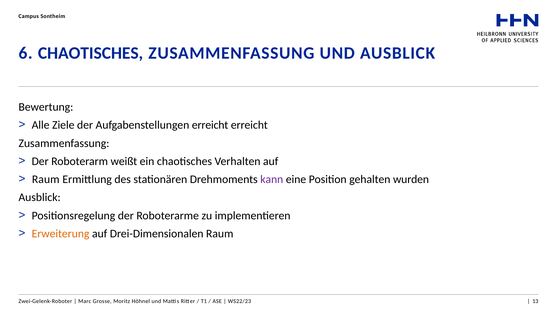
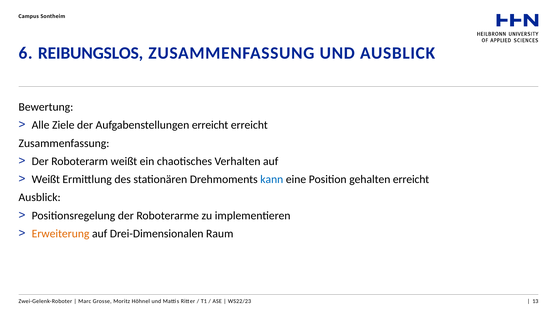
6 CHAOTISCHES: CHAOTISCHES -> REIBUNGSLOS (91, 53)
Raum: Raum -> Weißt (46, 180)
kann colour: purple -> blue (272, 180)
gehalten wurden: wurden -> erreicht (411, 180)
